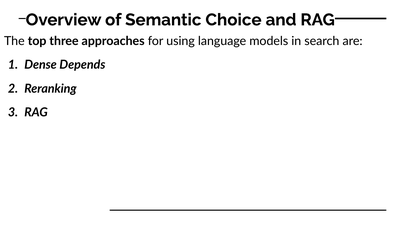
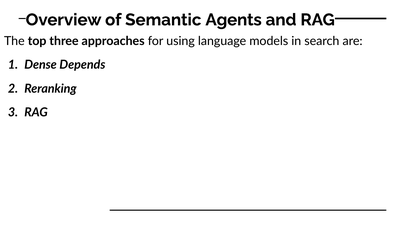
Choice: Choice -> Agents (234, 20)
